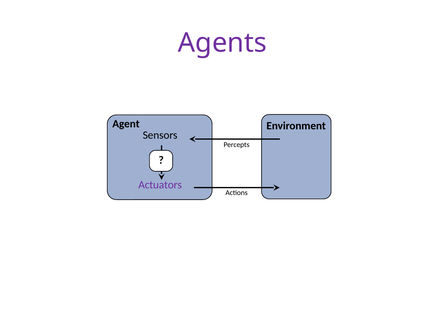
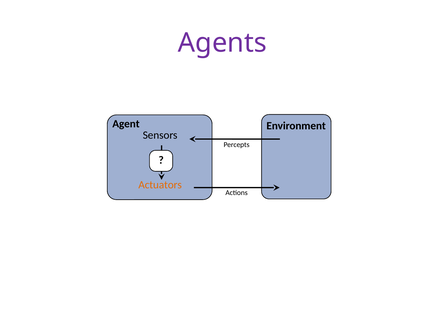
Actuators colour: purple -> orange (160, 185)
